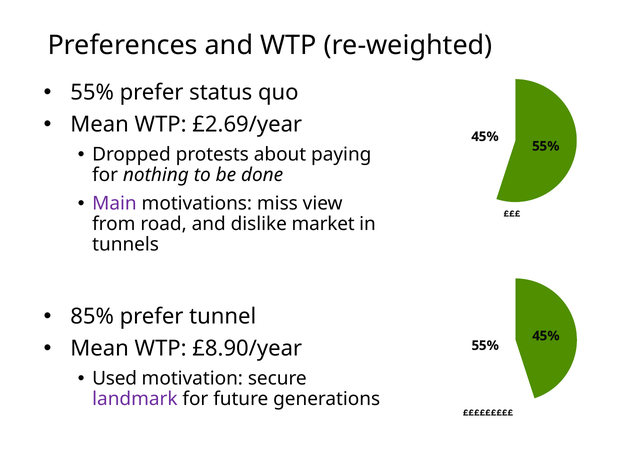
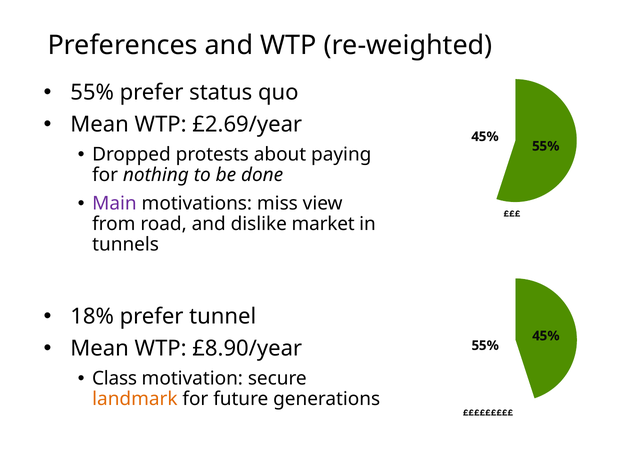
85%: 85% -> 18% (92, 317)
Used: Used -> Class (115, 379)
landmark colour: purple -> orange (135, 399)
